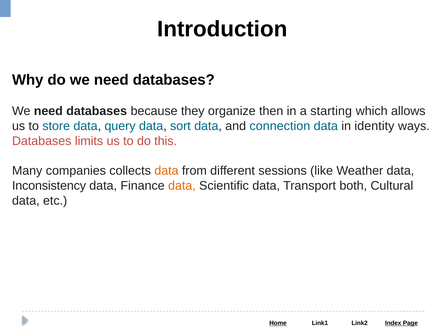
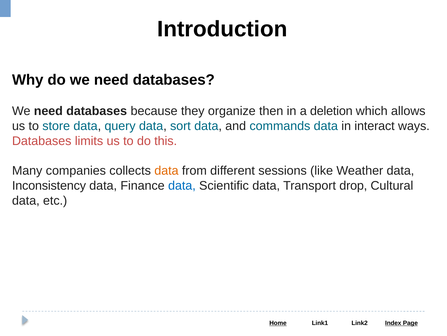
starting: starting -> deletion (331, 111)
connection: connection -> commands (280, 126)
identity: identity -> interact (375, 126)
data colour: orange -> blue (182, 185)
both: both -> drop (353, 185)
